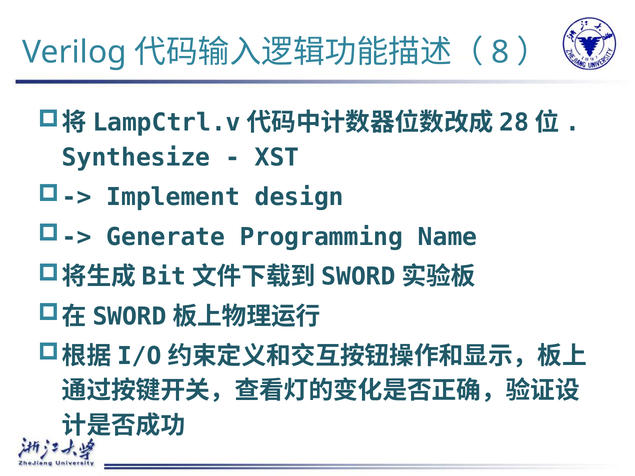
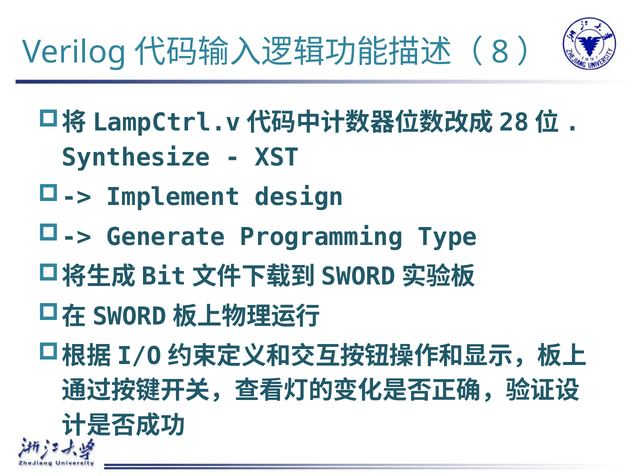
Name: Name -> Type (448, 237)
